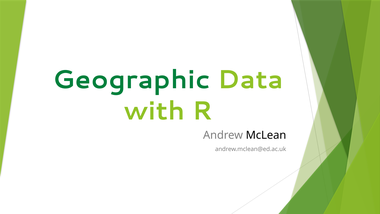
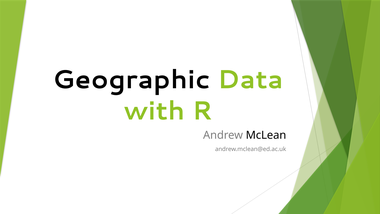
Geographic colour: green -> black (131, 80)
